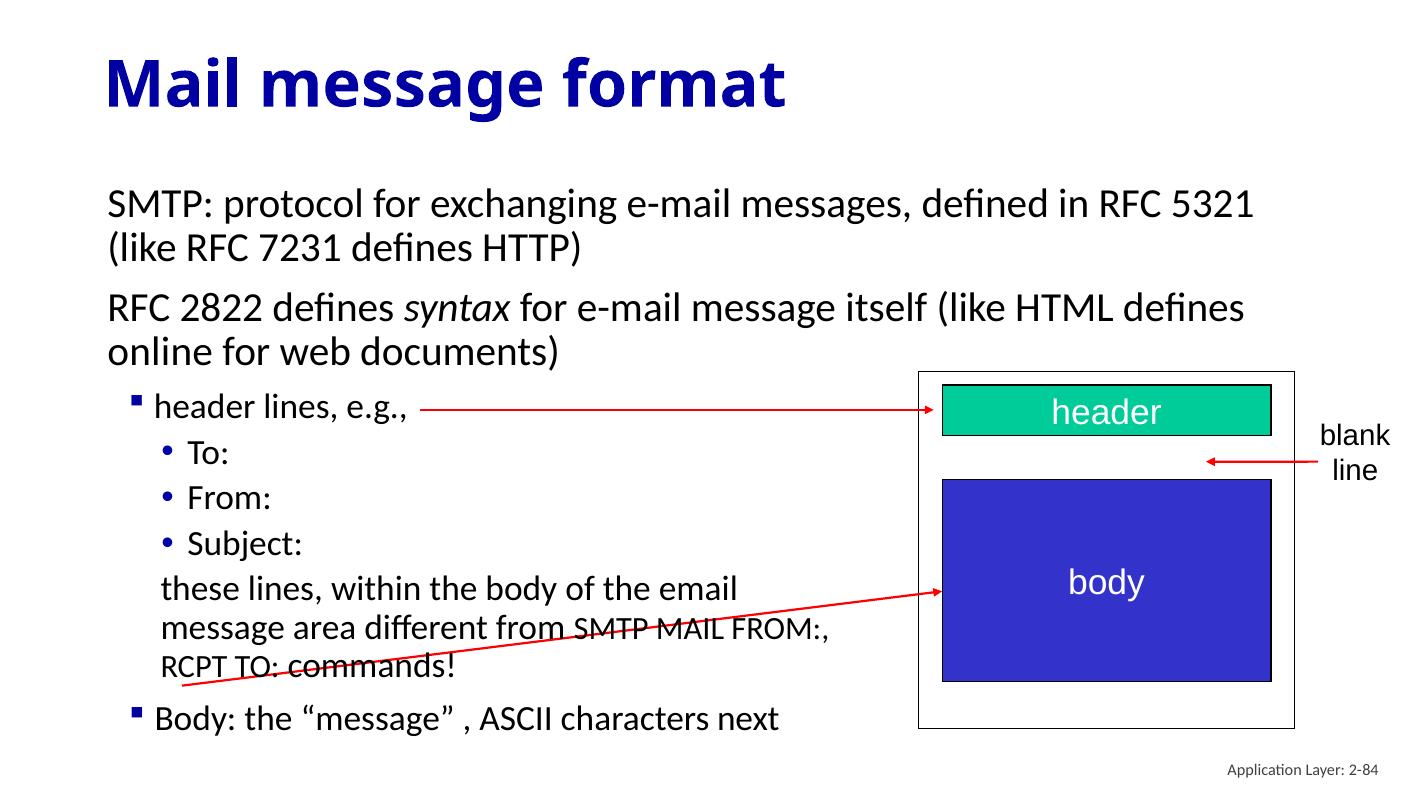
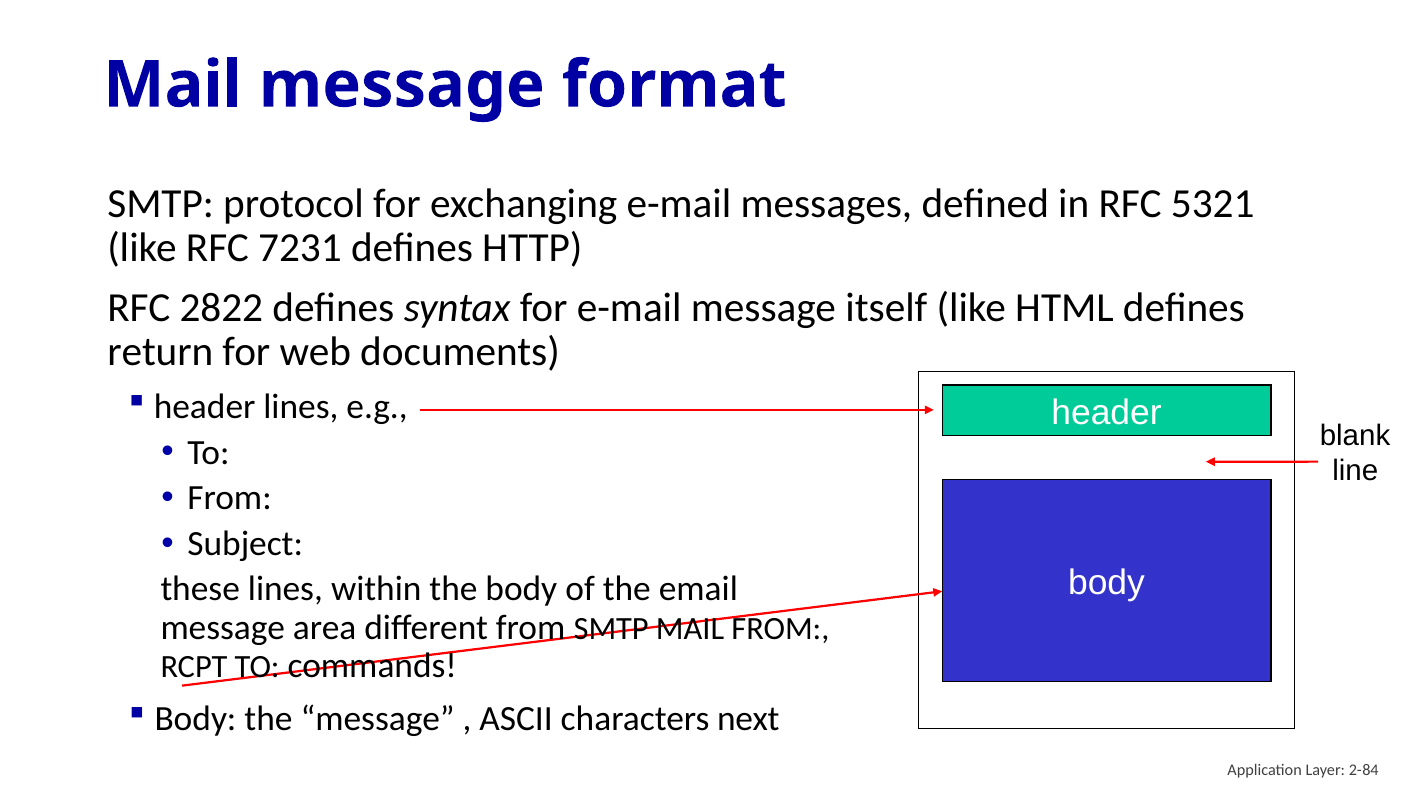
online: online -> return (160, 352)
